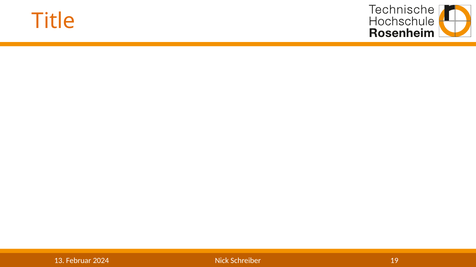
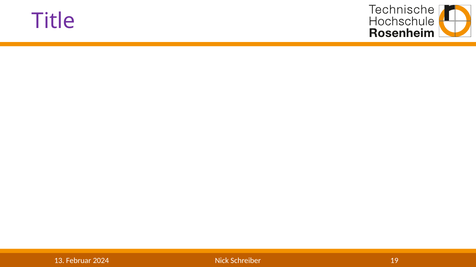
Title colour: orange -> purple (53, 21)
